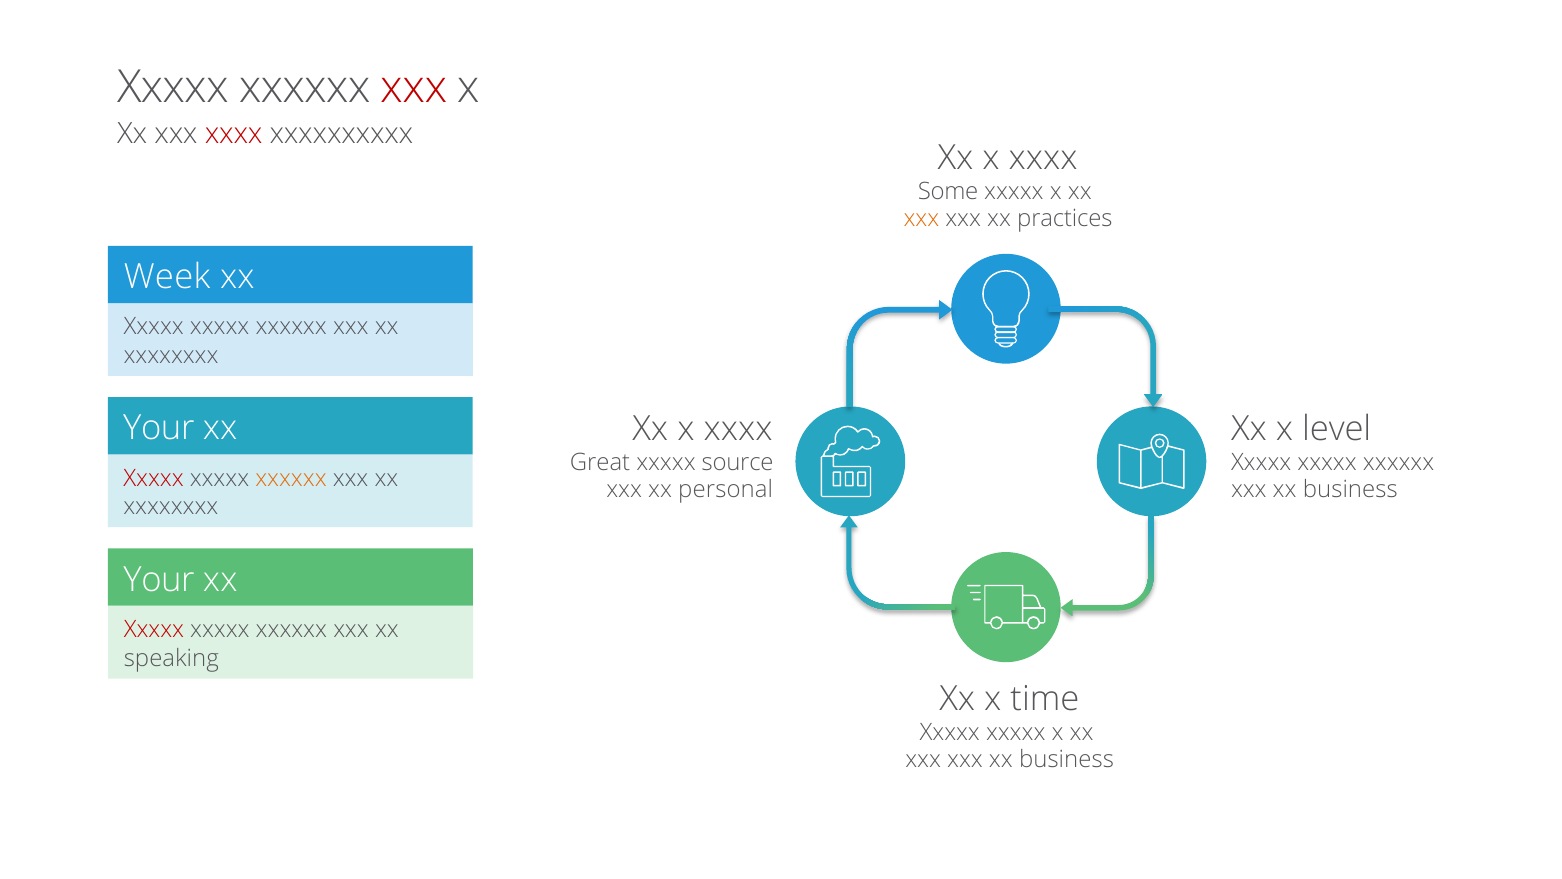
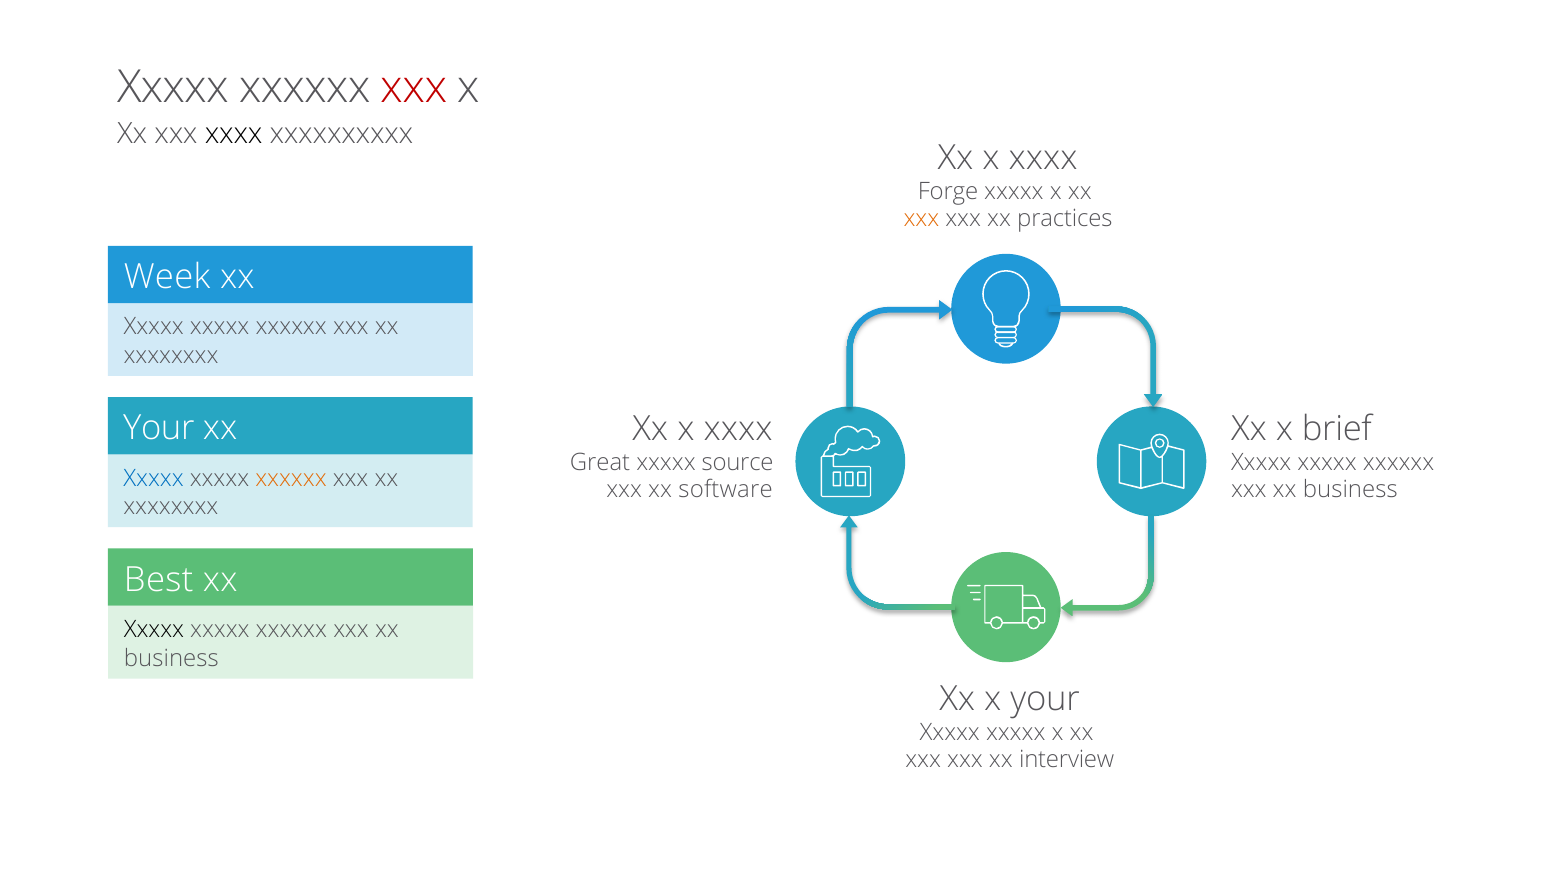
xxxx colour: red -> black (234, 134)
Some: Some -> Forge (948, 191)
level: level -> brief (1337, 429)
Xxxxx colour: red -> blue (154, 478)
personal: personal -> software (726, 490)
Your: Your -> Best (159, 579)
Xxxxx colour: red -> black (154, 629)
speaking: speaking -> business (171, 658)
x time: time -> your (1045, 699)
xxx xxx xx business: business -> interview (1067, 759)
